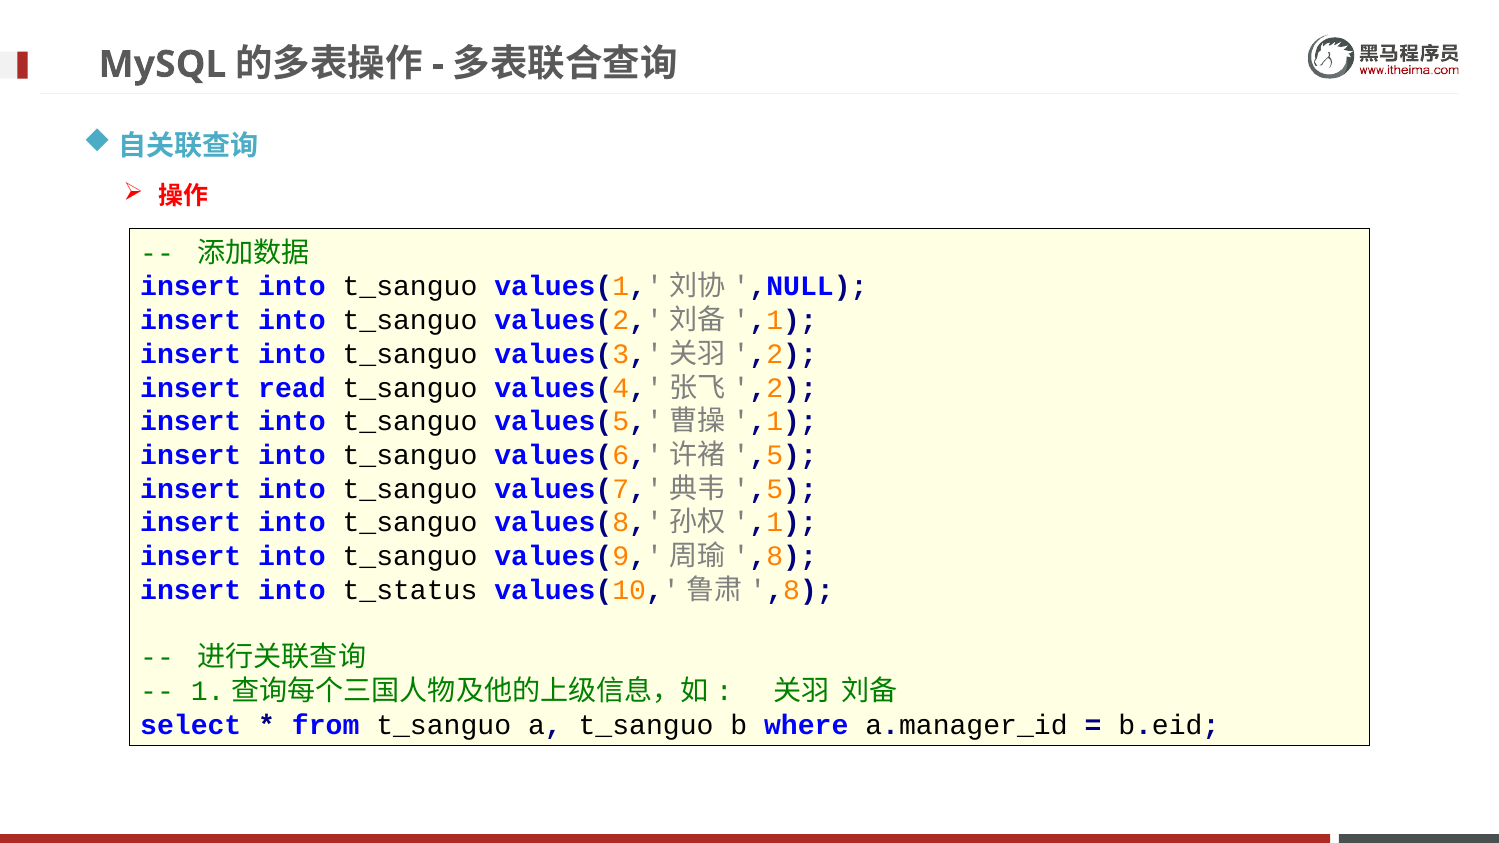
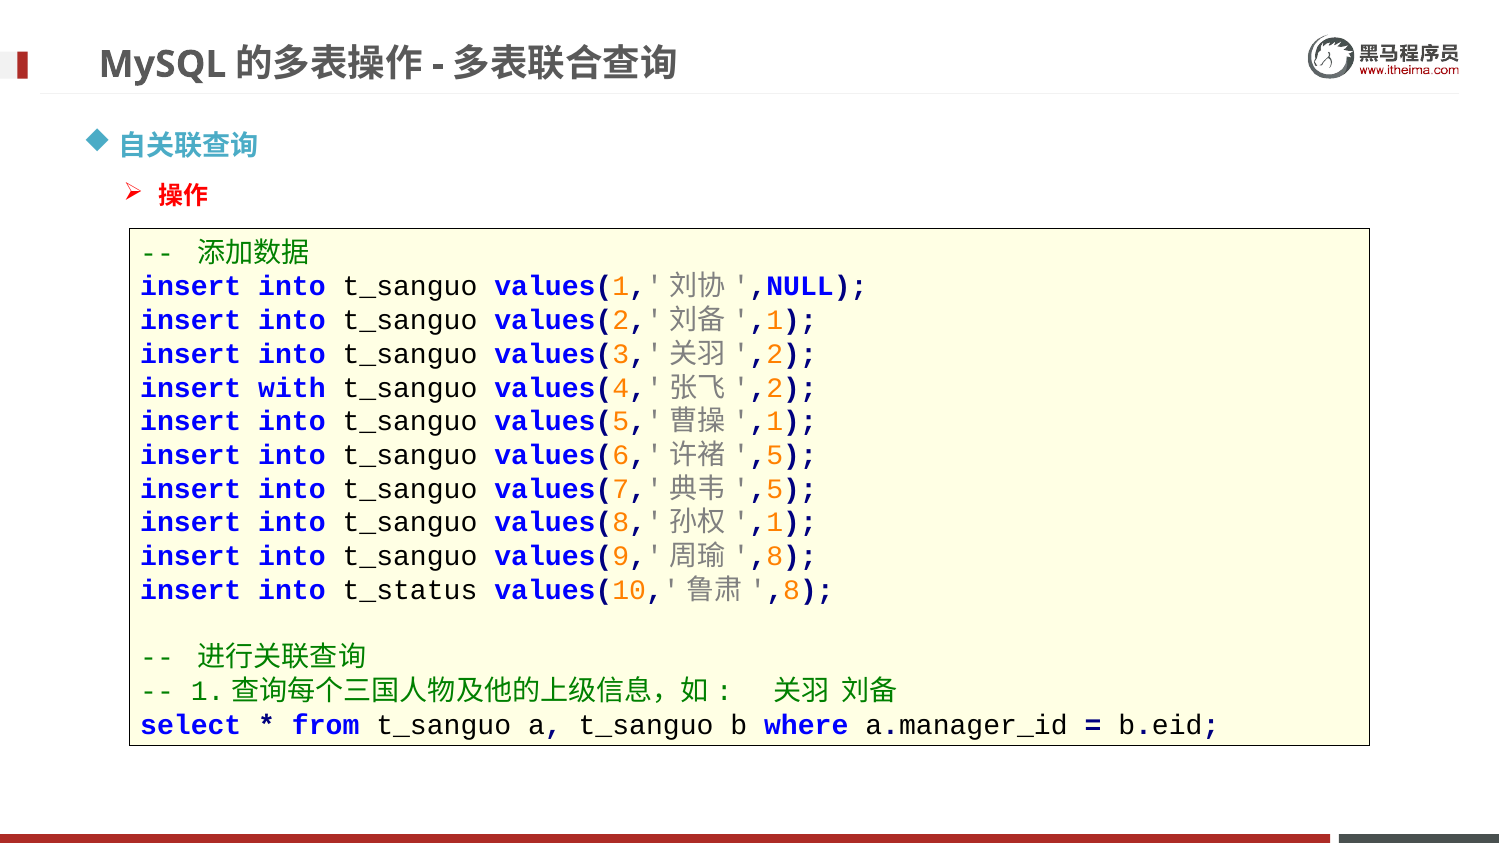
read: read -> with (292, 388)
